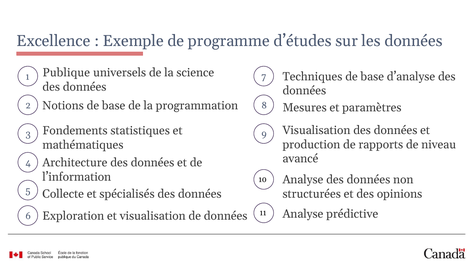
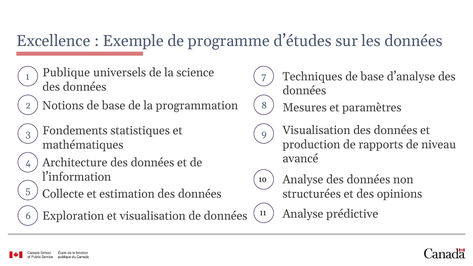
spécialisés: spécialisés -> estimation (127, 194)
